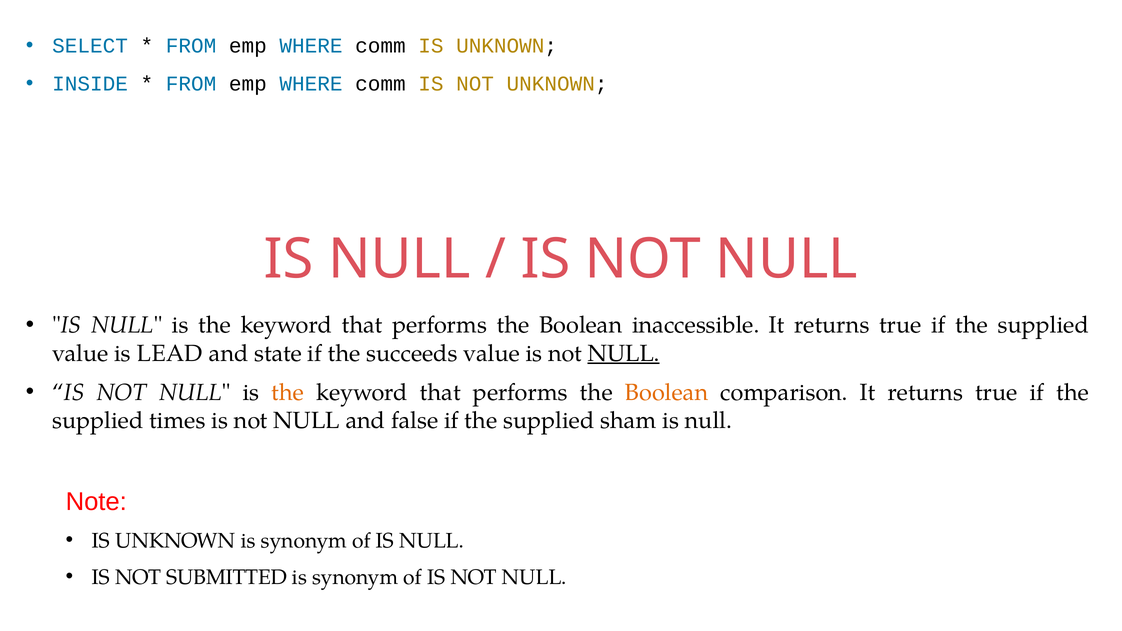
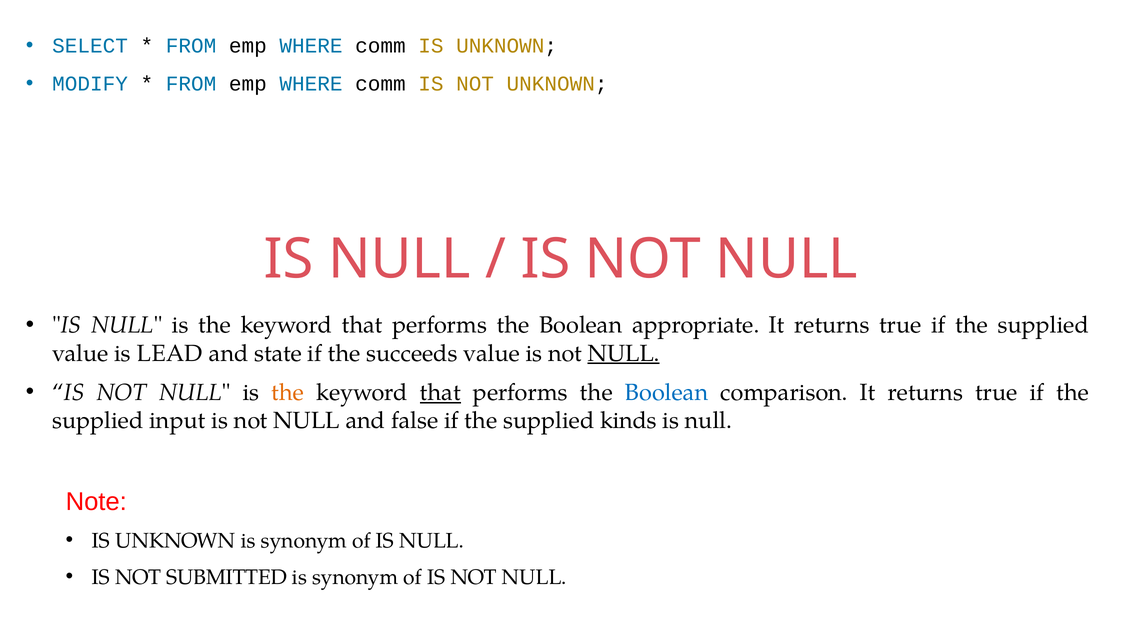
INSIDE: INSIDE -> MODIFY (90, 84)
inaccessible: inaccessible -> appropriate (696, 325)
that underline: none -> present (440, 393)
Boolean colour: orange -> blue (667, 393)
times: times -> input (177, 421)
sham: sham -> kinds (628, 421)
